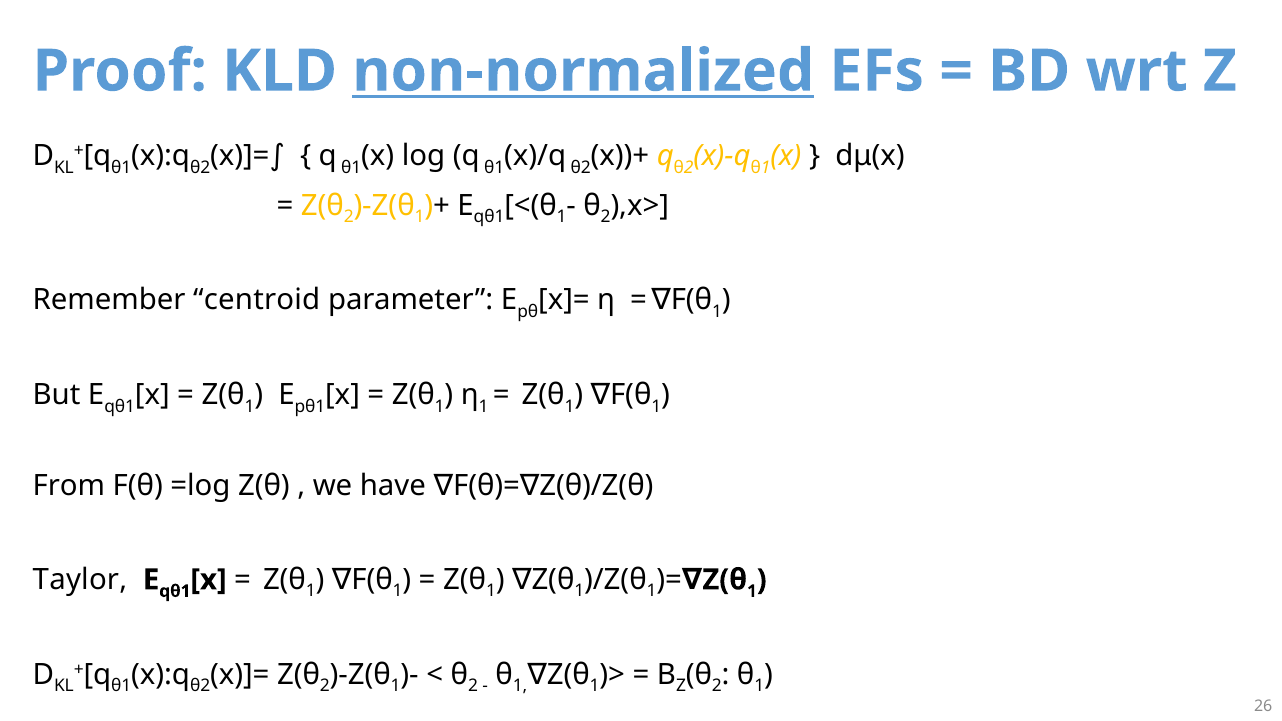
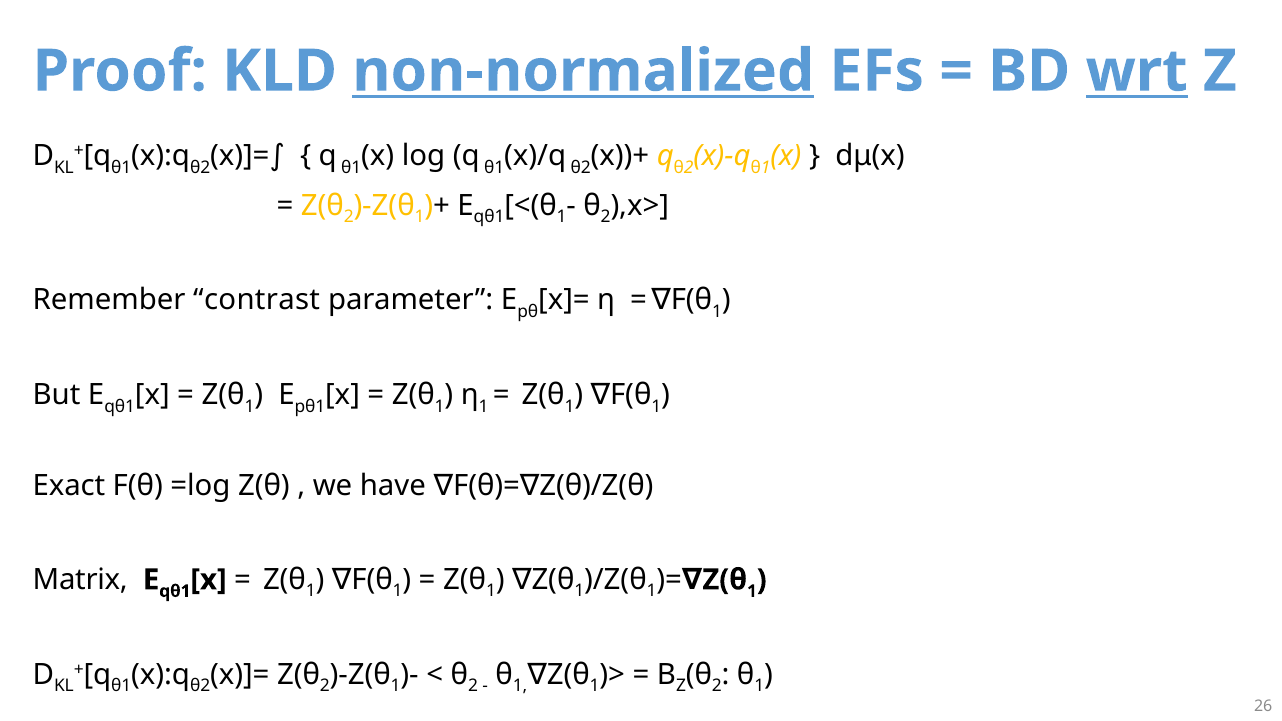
wrt underline: none -> present (1137, 71)
centroid: centroid -> contrast (257, 300)
From: From -> Exact (69, 486)
Taylor: Taylor -> Matrix (80, 580)
